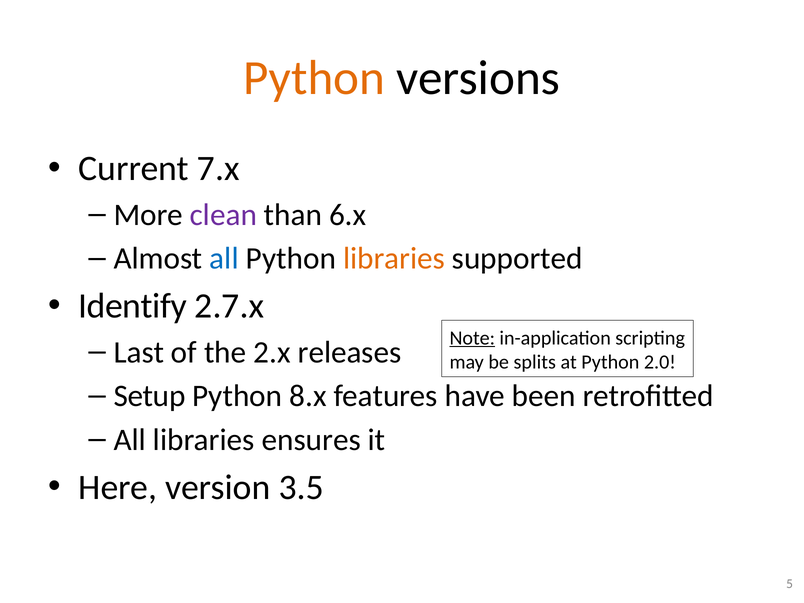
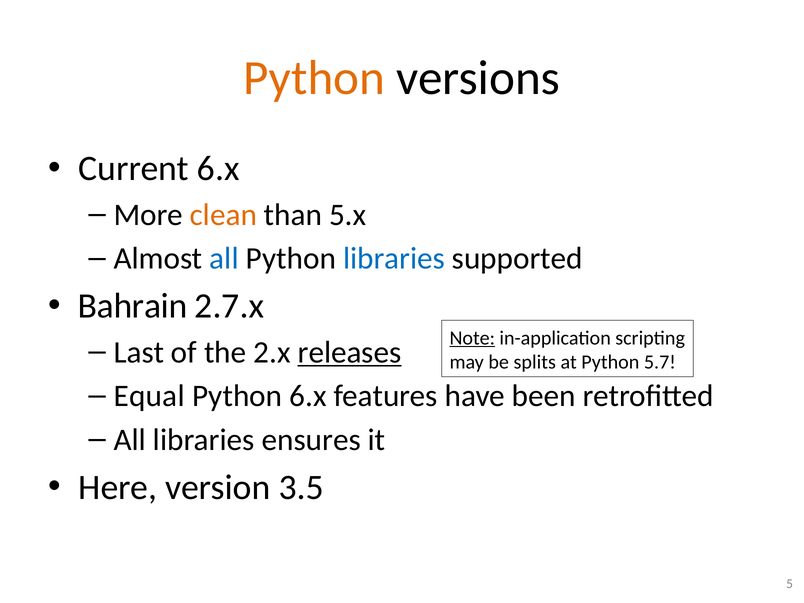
Current 7.x: 7.x -> 6.x (218, 169)
clean colour: purple -> orange (223, 215)
6.x: 6.x -> 5.x (348, 215)
libraries colour: orange -> blue (394, 259)
Identify: Identify -> Bahrain (133, 306)
releases underline: none -> present (350, 352)
2.0: 2.0 -> 5.7 (660, 362)
Setup: Setup -> Equal (149, 396)
Python 8.x: 8.x -> 6.x (308, 396)
